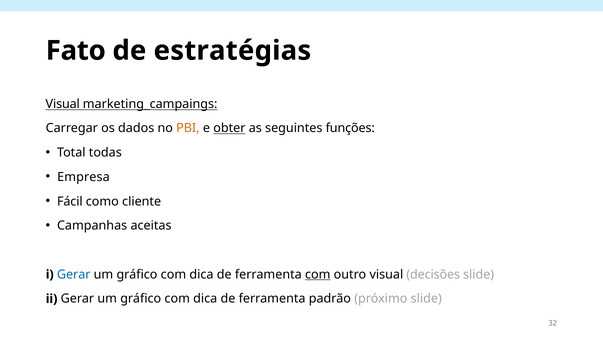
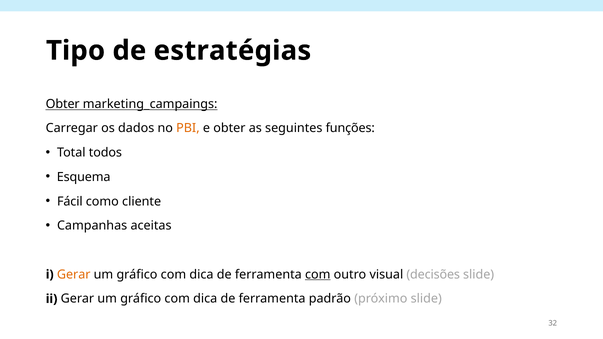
Fato: Fato -> Tipo (76, 51)
Visual: Visual -> Obter (63, 104)
obter underline: present -> none (229, 128)
todas: todas -> todos (105, 153)
Empresa: Empresa -> Esquema (84, 177)
Gerar colour: blue -> orange (74, 275)
